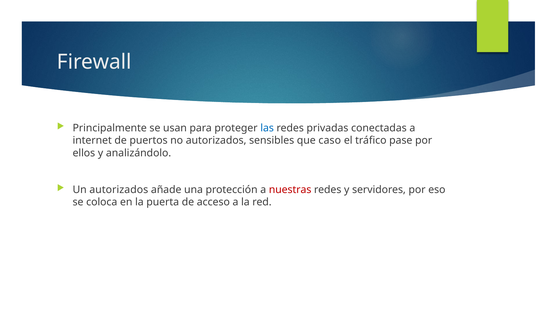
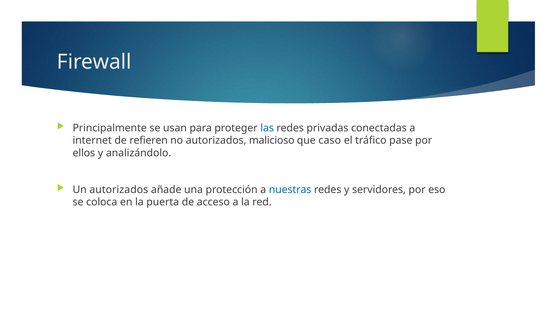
puertos: puertos -> refieren (149, 141)
sensibles: sensibles -> malicioso (272, 141)
nuestras colour: red -> blue (290, 190)
